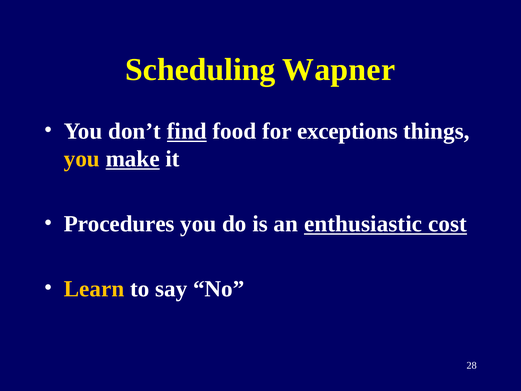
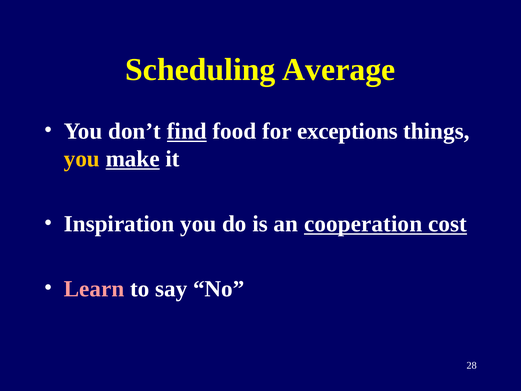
Wapner: Wapner -> Average (339, 70)
Procedures: Procedures -> Inspiration (119, 224)
enthusiastic: enthusiastic -> cooperation (363, 224)
Learn colour: yellow -> pink (94, 289)
